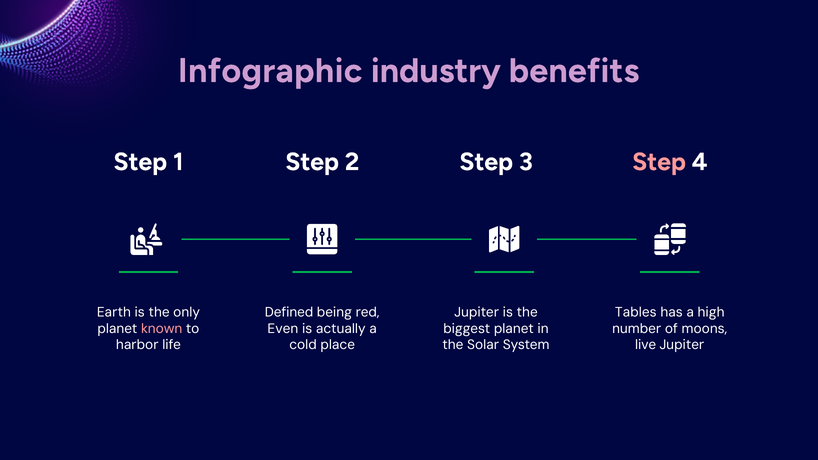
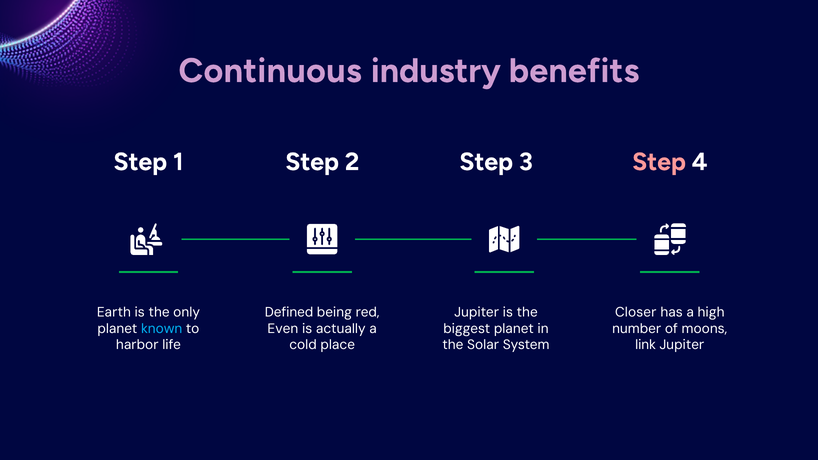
Infographic: Infographic -> Continuous (270, 71)
Tables: Tables -> Closer (636, 312)
known colour: pink -> light blue (162, 329)
live: live -> link (646, 345)
